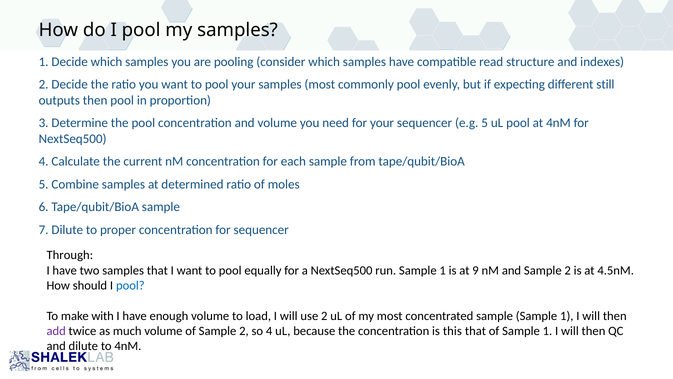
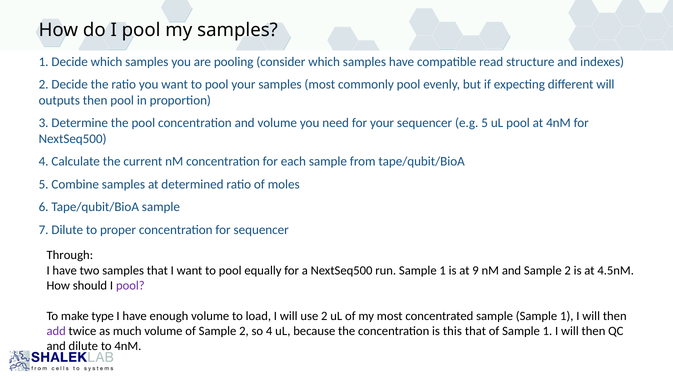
different still: still -> will (605, 84)
pool colour: blue -> purple (130, 285)
with: with -> type (103, 316)
